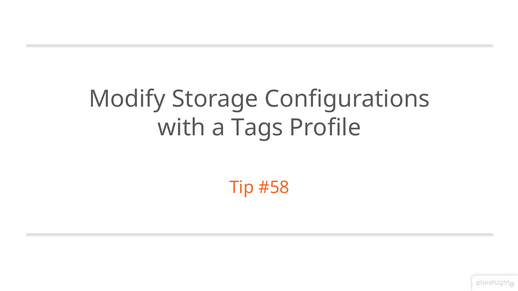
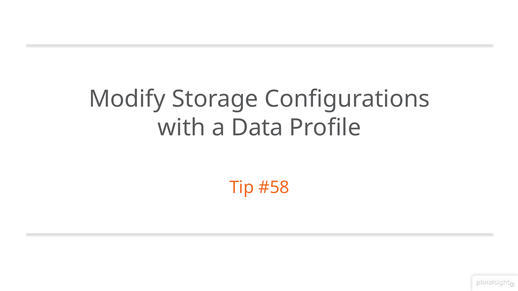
Tags: Tags -> Data (257, 128)
